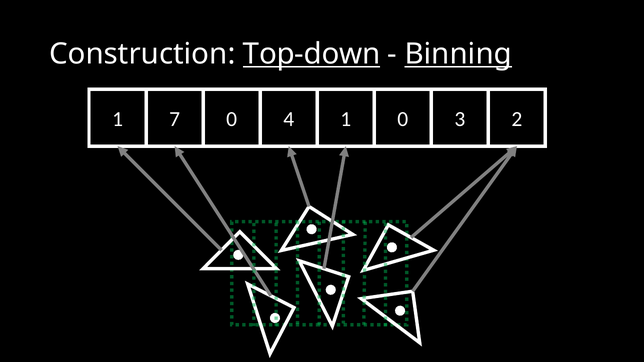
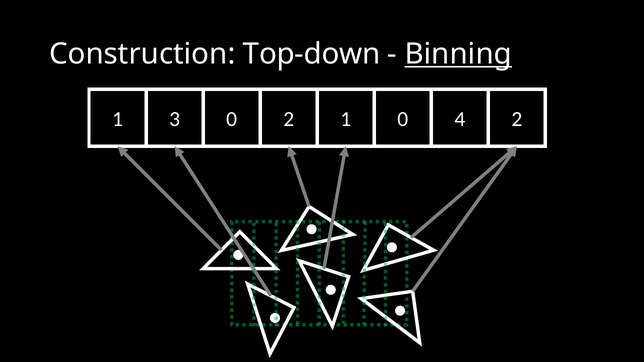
Top-down underline: present -> none (312, 54)
7: 7 -> 3 (175, 119)
0 4: 4 -> 2 (289, 119)
3: 3 -> 4 (460, 119)
